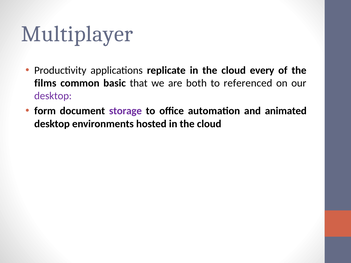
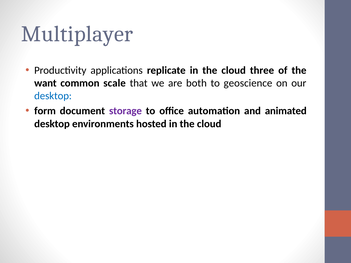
every: every -> three (262, 70)
films: films -> want (45, 83)
basic: basic -> scale (115, 83)
referenced: referenced -> geoscience (248, 83)
desktop colour: purple -> blue (53, 96)
